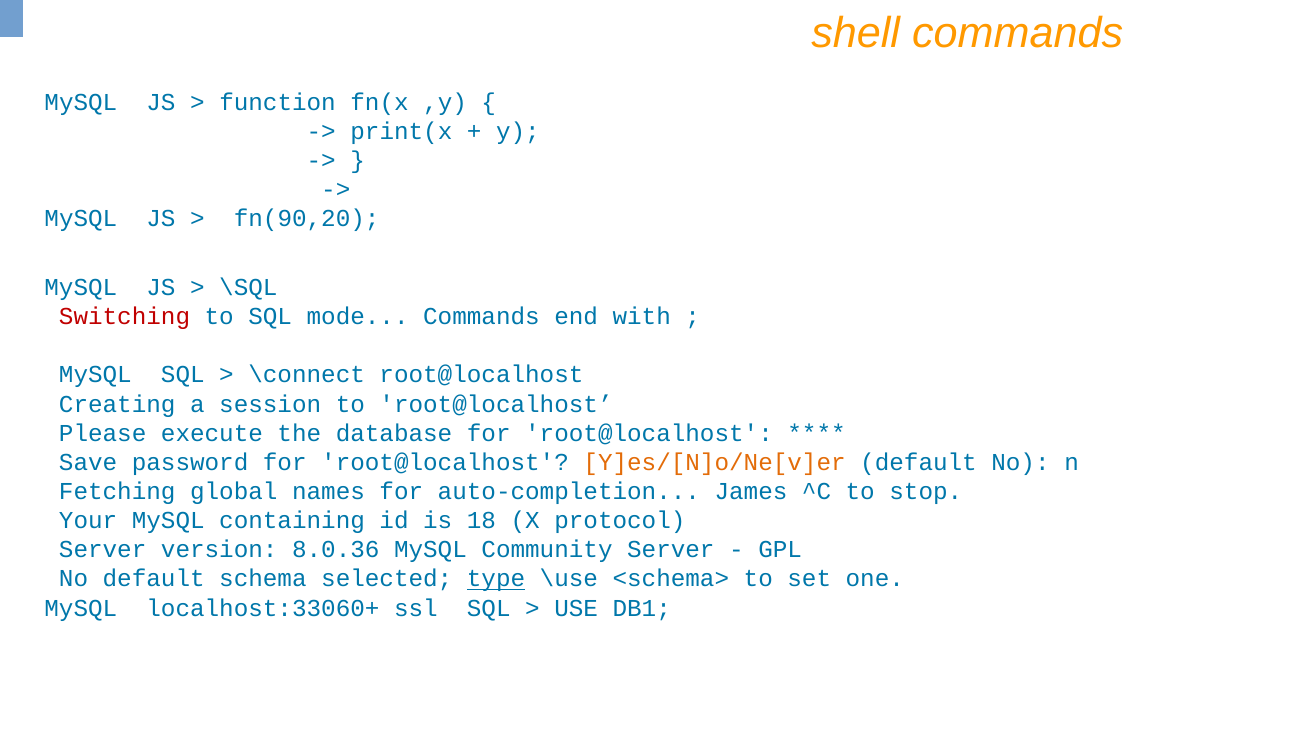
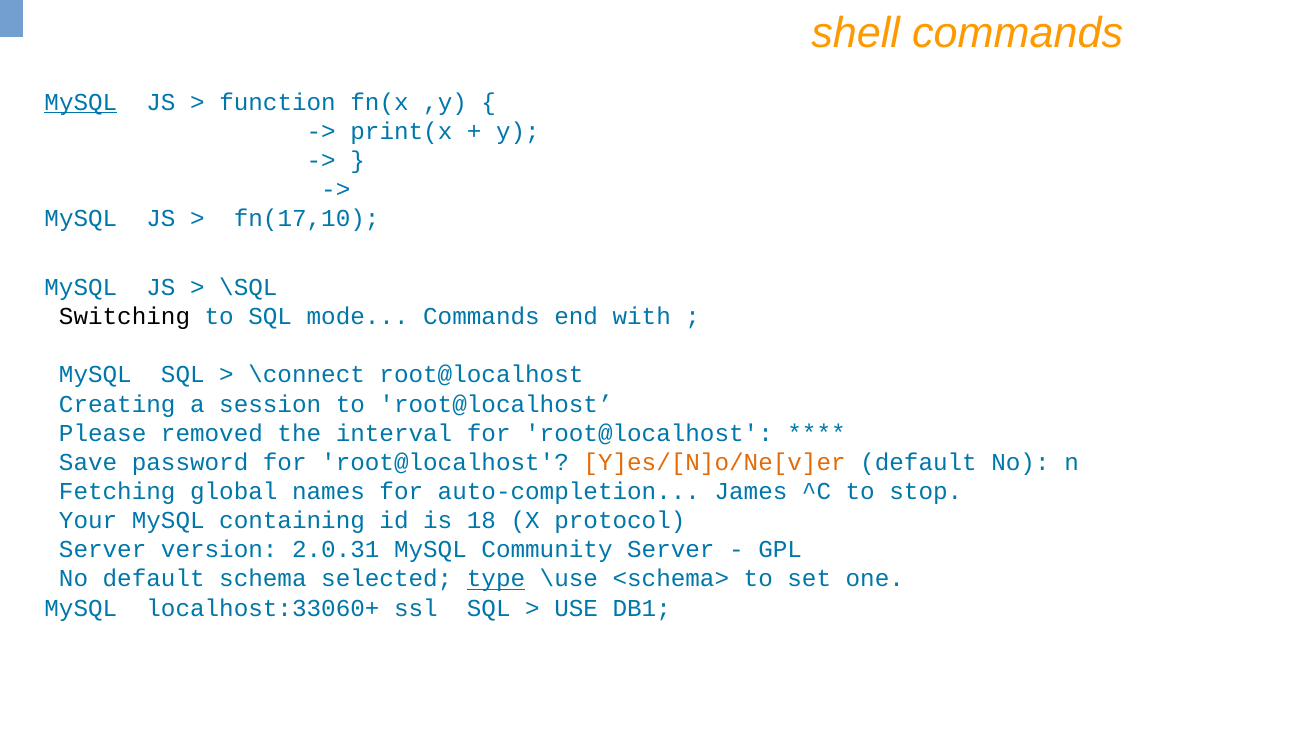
MySQL underline: none -> present (81, 102)
fn(90,20: fn(90,20 -> fn(17,10 (307, 219)
Switching colour: red -> black (125, 316)
execute: execute -> removed (212, 433)
database: database -> interval (394, 433)
8.0.36: 8.0.36 -> 2.0.31 (336, 549)
